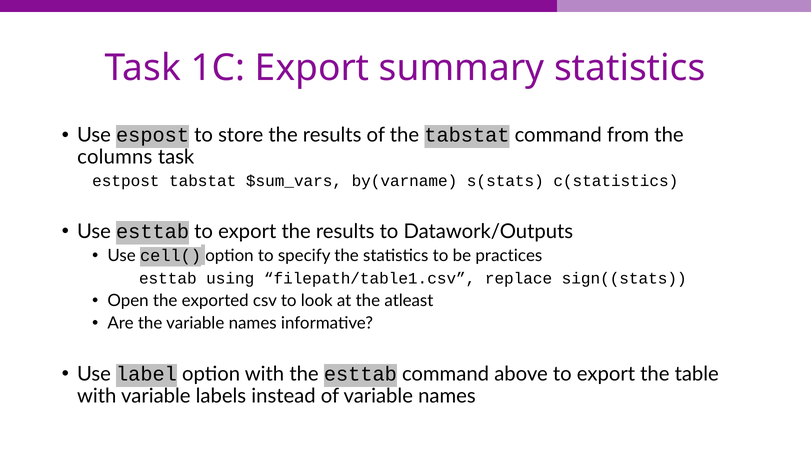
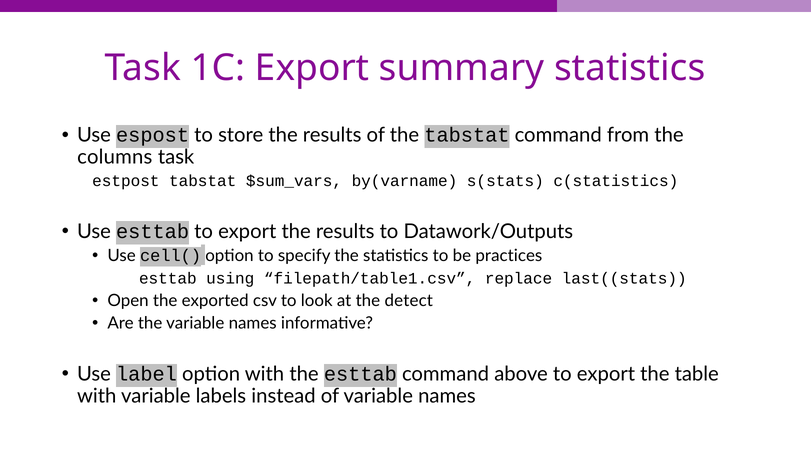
sign((stats: sign((stats -> last((stats (624, 279)
atleast: atleast -> detect (409, 301)
